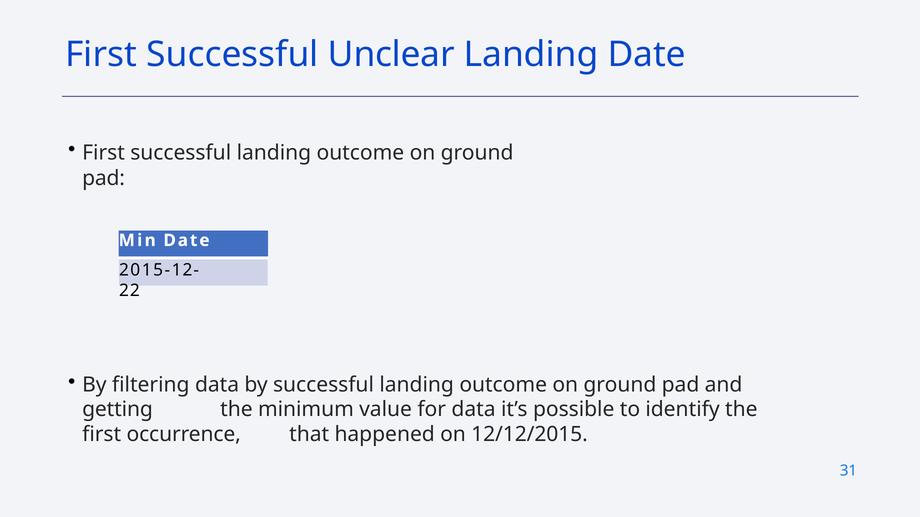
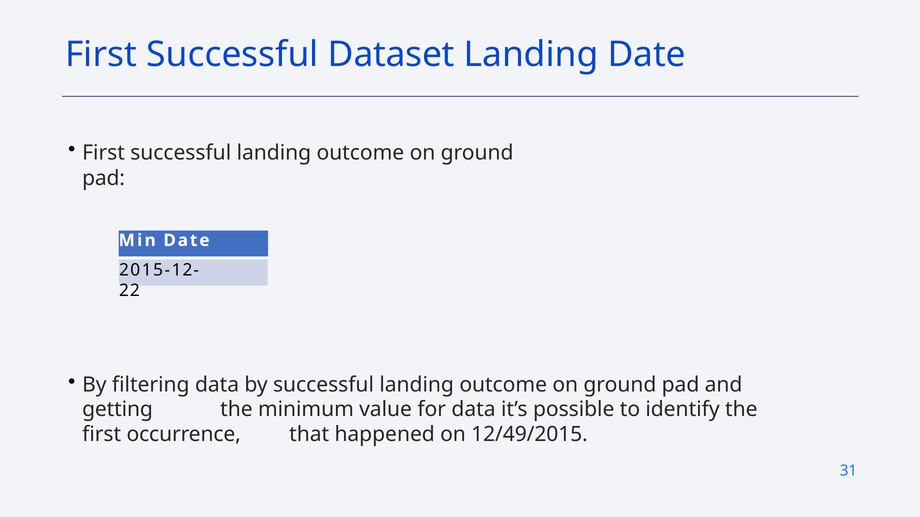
Unclear: Unclear -> Dataset (391, 55)
12/12/2015: 12/12/2015 -> 12/49/2015 (530, 434)
